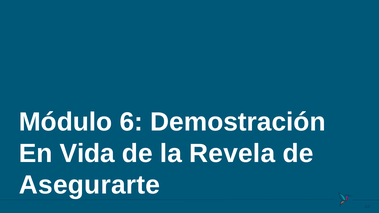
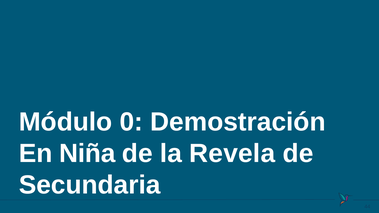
6: 6 -> 0 (131, 122)
Vida: Vida -> Niña (87, 154)
Asegurarte: Asegurarte -> Secundaria (90, 185)
